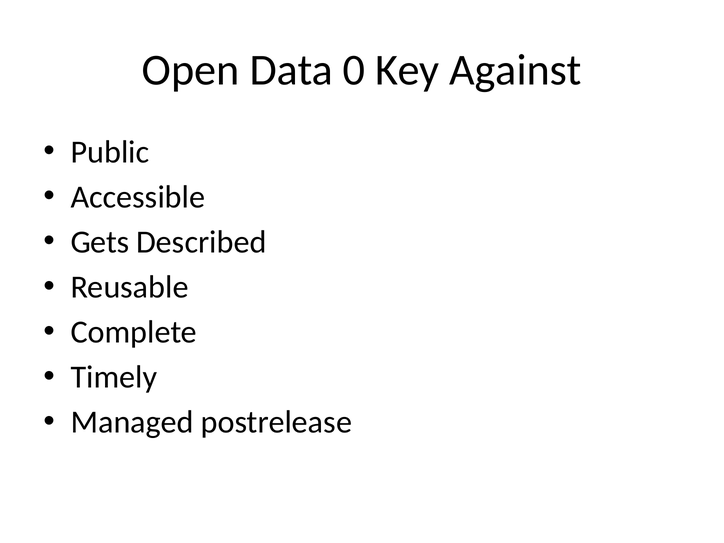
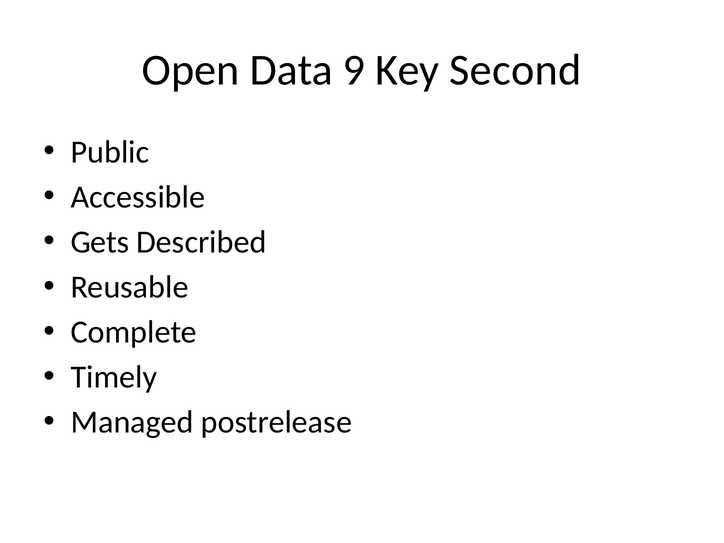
0: 0 -> 9 (354, 70)
Against: Against -> Second (515, 70)
